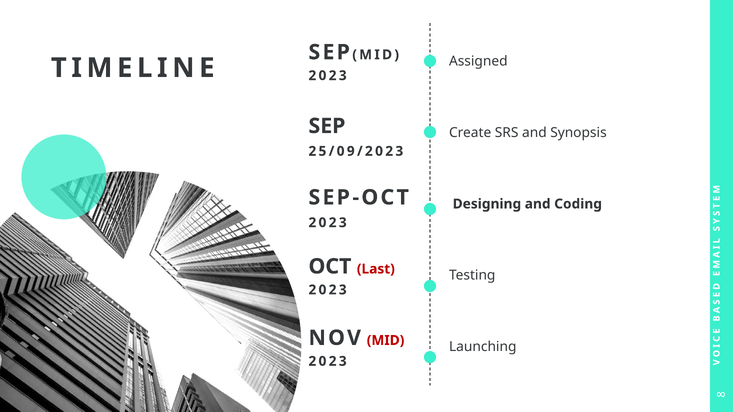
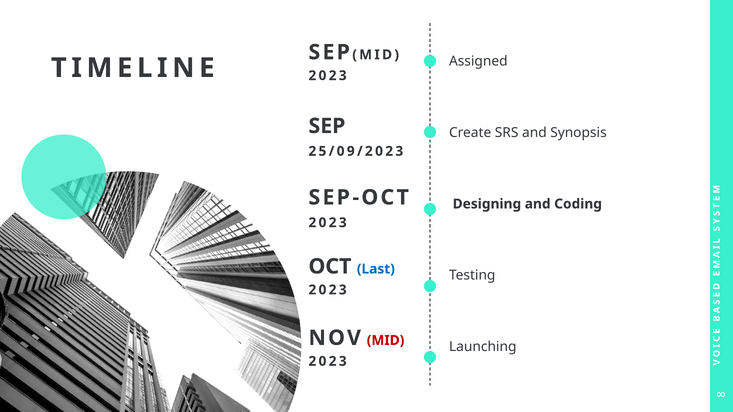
Last colour: red -> blue (376, 269)
